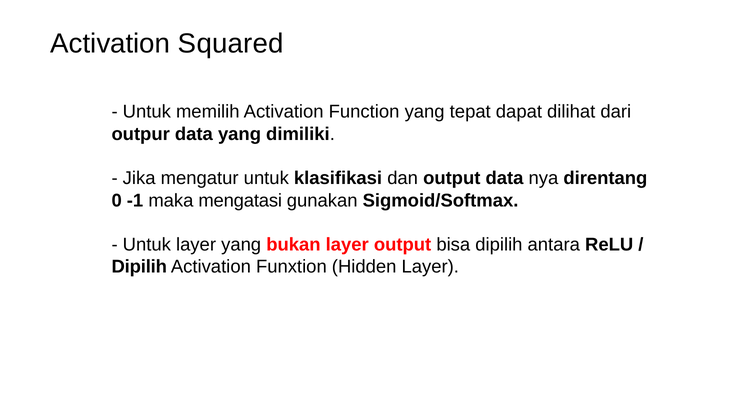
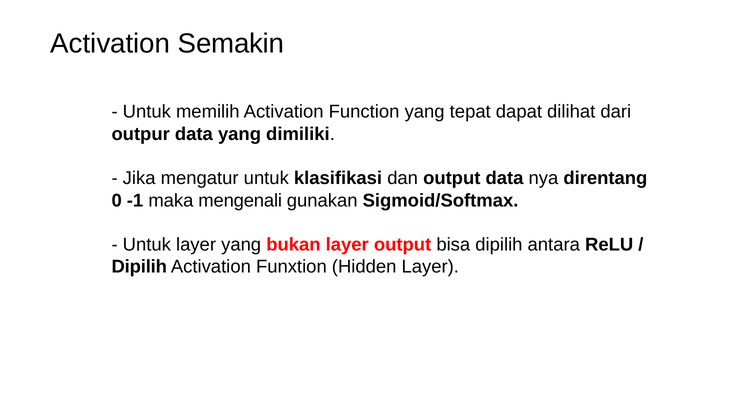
Squared: Squared -> Semakin (231, 43)
mengatasi: mengatasi -> mengenali (240, 200)
